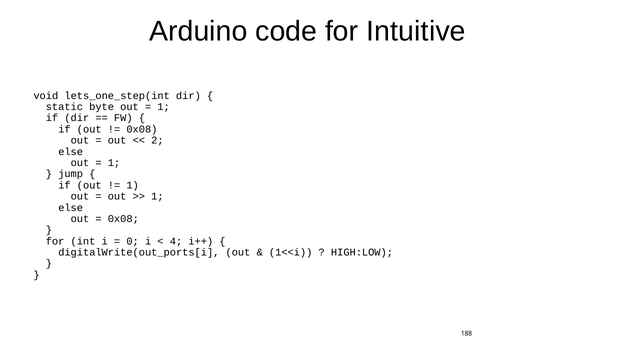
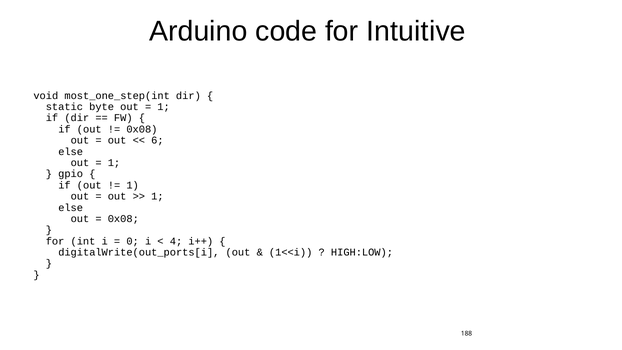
lets_one_step(int: lets_one_step(int -> most_one_step(int (117, 96)
2: 2 -> 6 (157, 140)
jump: jump -> gpio (71, 174)
